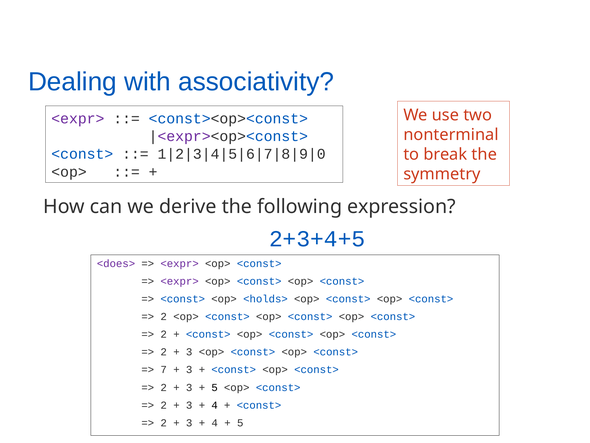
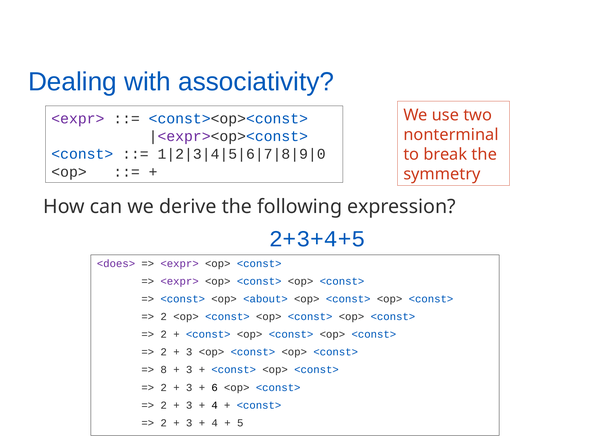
<holds>: <holds> -> <about> (265, 299)
7: 7 -> 8 (164, 369)
5: 5 -> 6 (215, 387)
